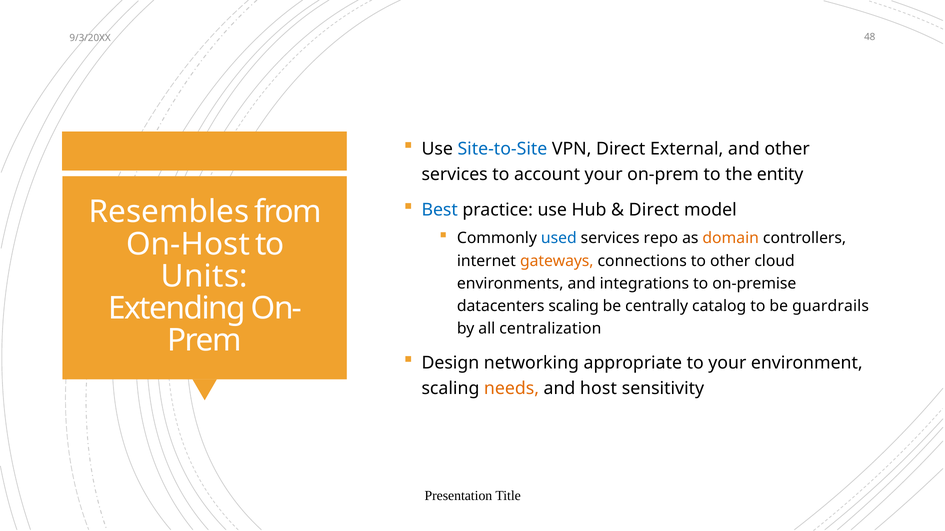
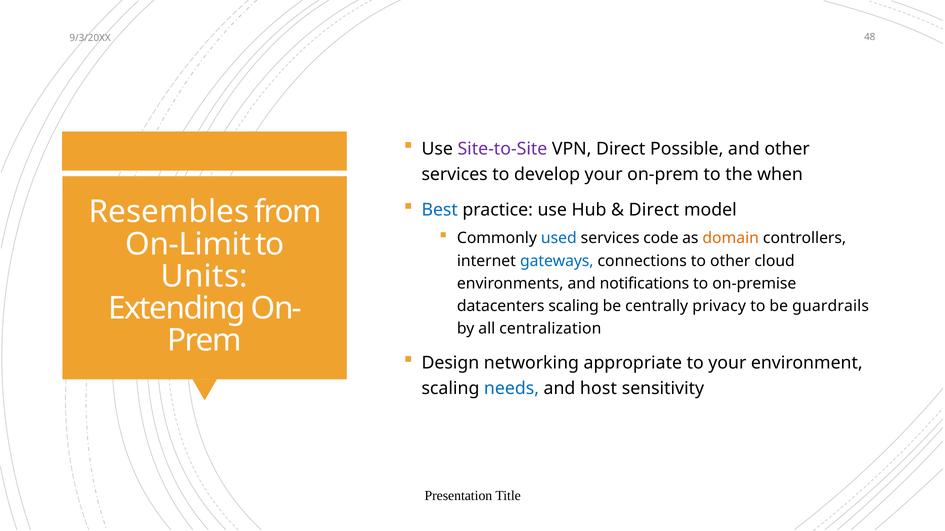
Site-to-Site colour: blue -> purple (502, 149)
External: External -> Possible (687, 149)
account: account -> develop (547, 175)
entity: entity -> when (780, 175)
repo: repo -> code (661, 239)
On-Host: On-Host -> On-Limit (188, 244)
gateways colour: orange -> blue (557, 261)
integrations: integrations -> notifications (644, 284)
catalog: catalog -> privacy (719, 306)
needs colour: orange -> blue (511, 389)
